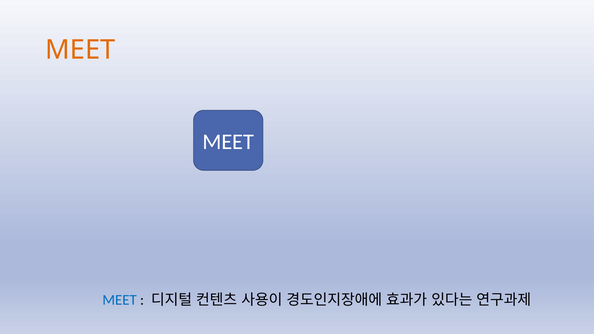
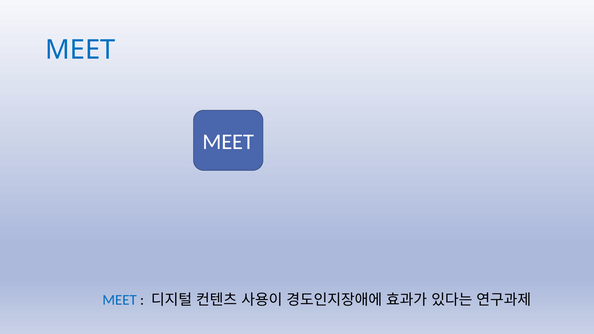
MEET colour: orange -> blue (80, 50)
